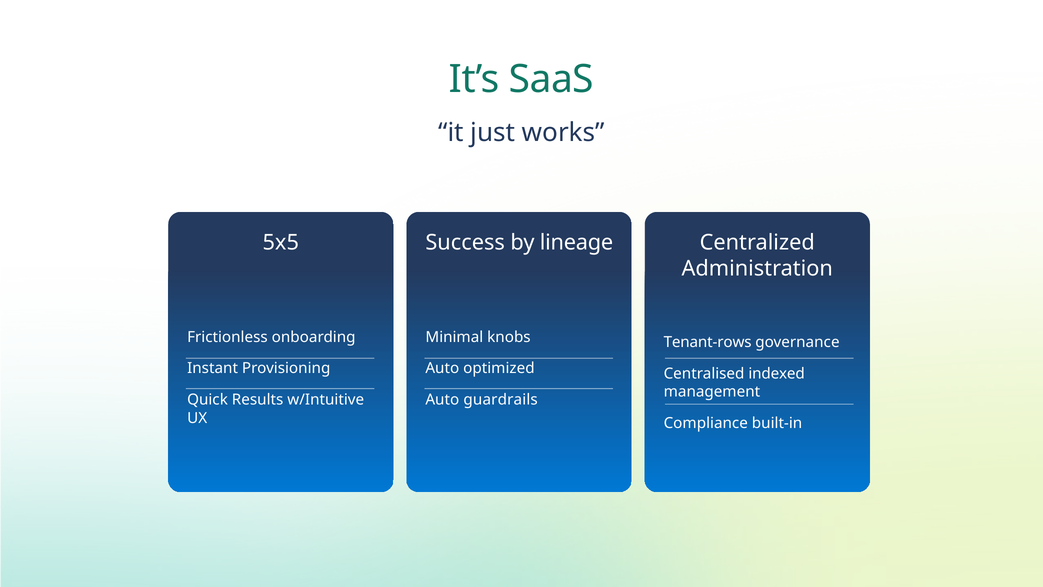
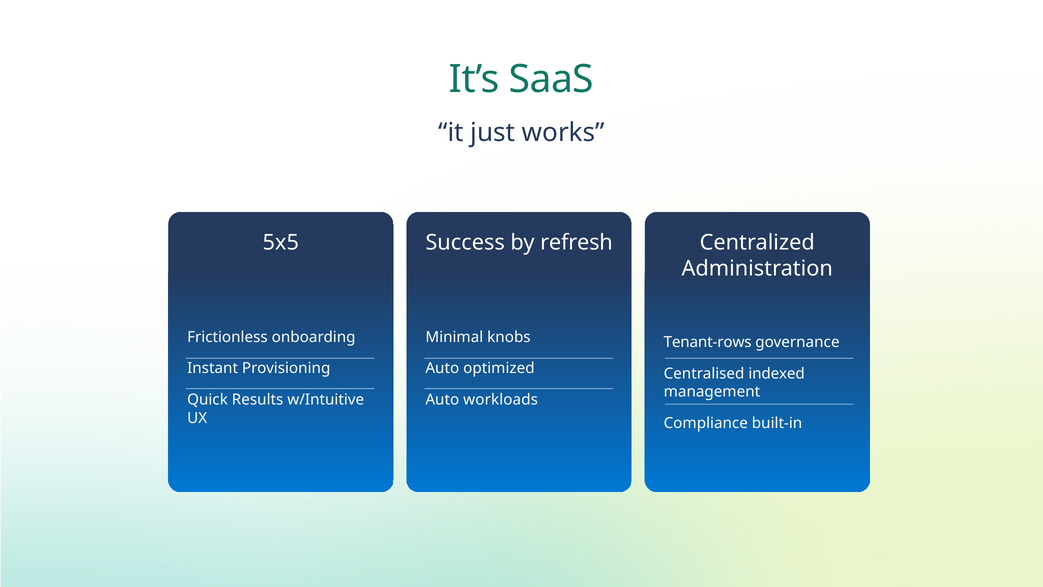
lineage: lineage -> refresh (576, 242)
guardrails: guardrails -> workloads (501, 400)
